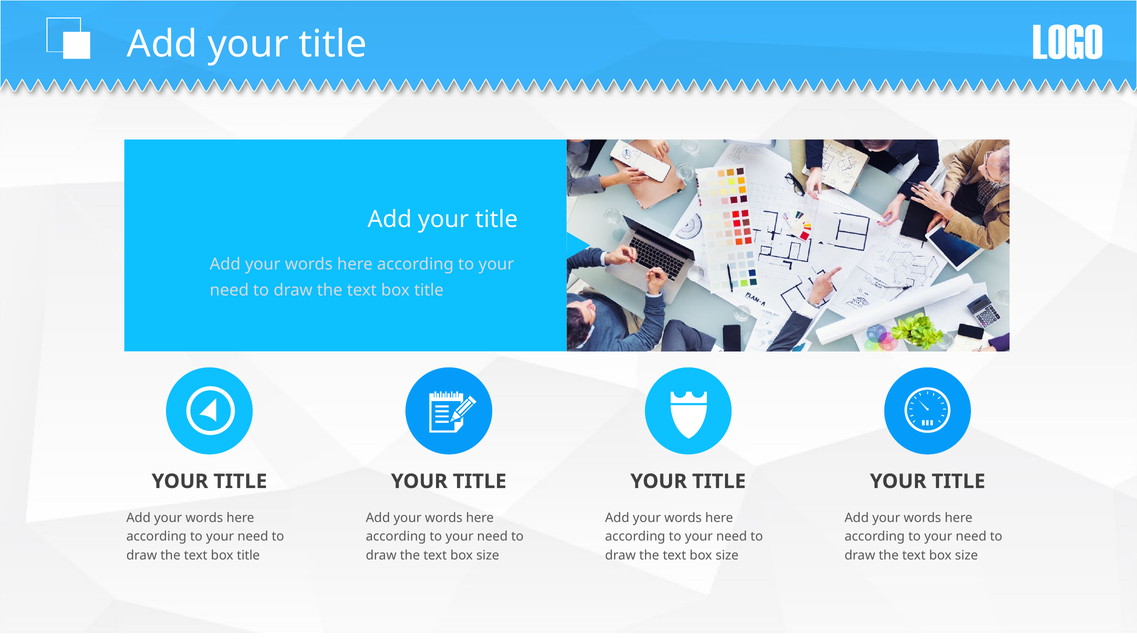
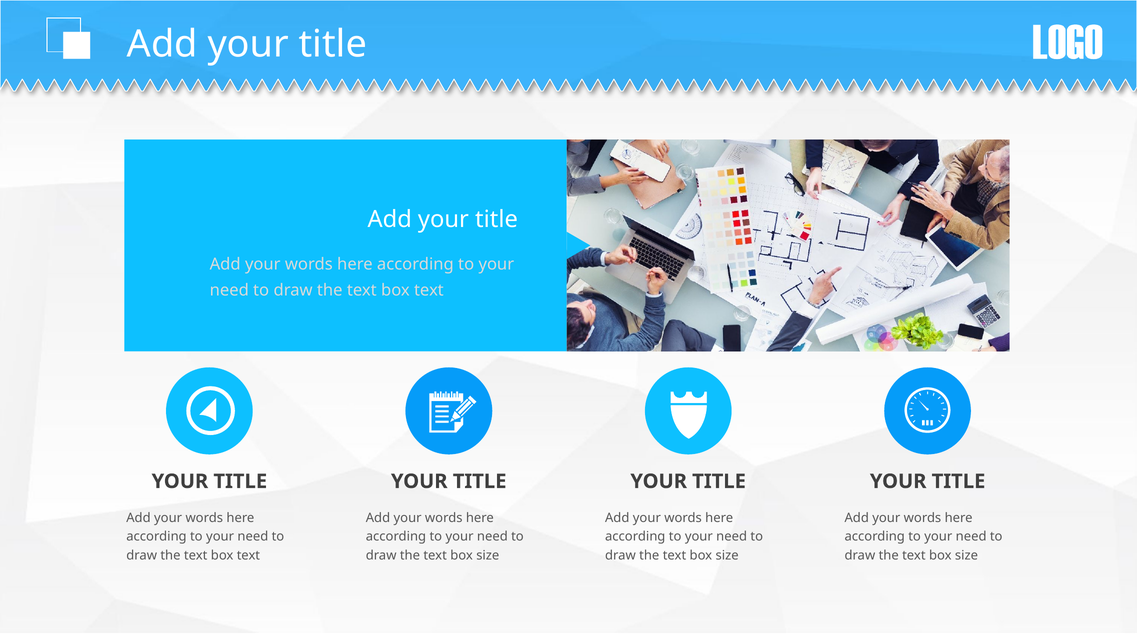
title: title -> text (429, 290)
title: title -> text (248, 556)
